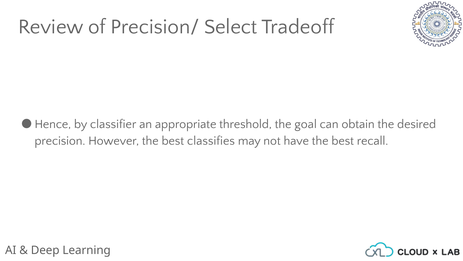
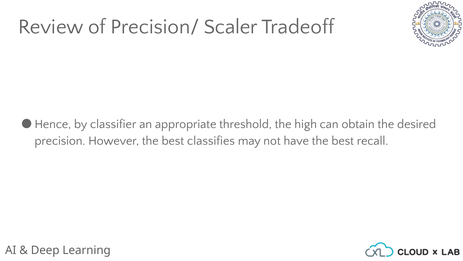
Select: Select -> Scaler (231, 27)
goal: goal -> high (306, 124)
